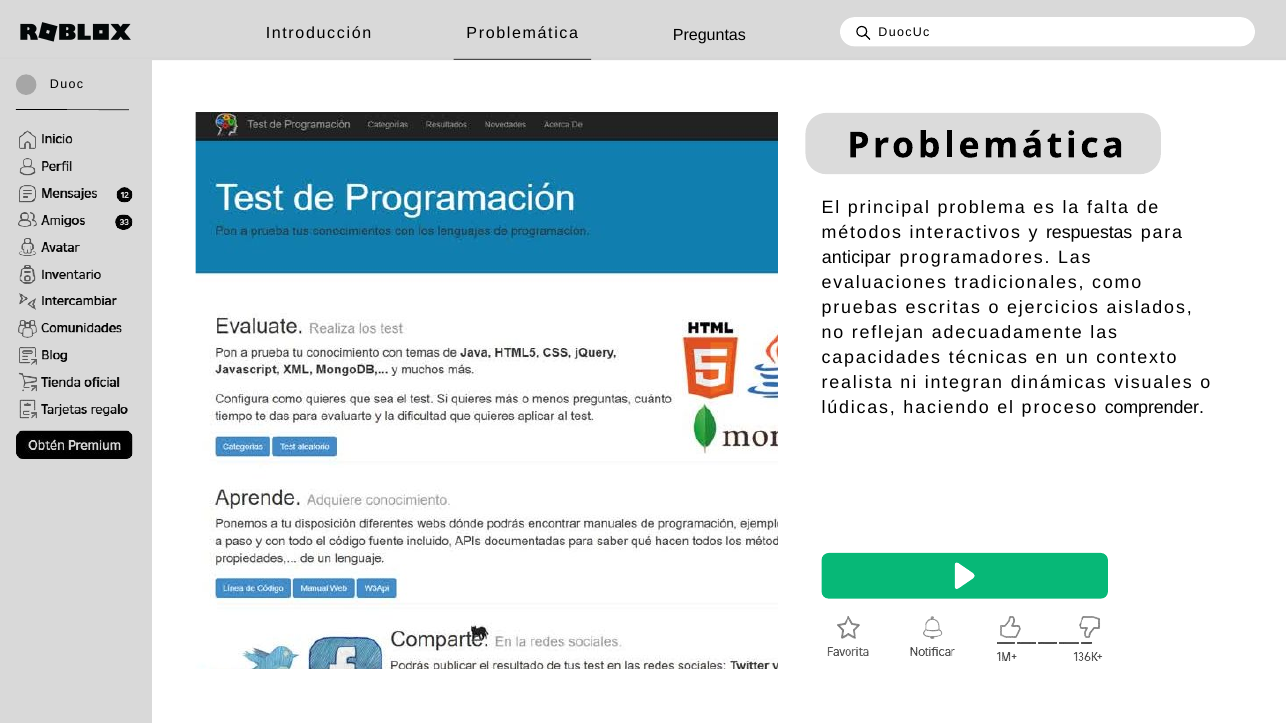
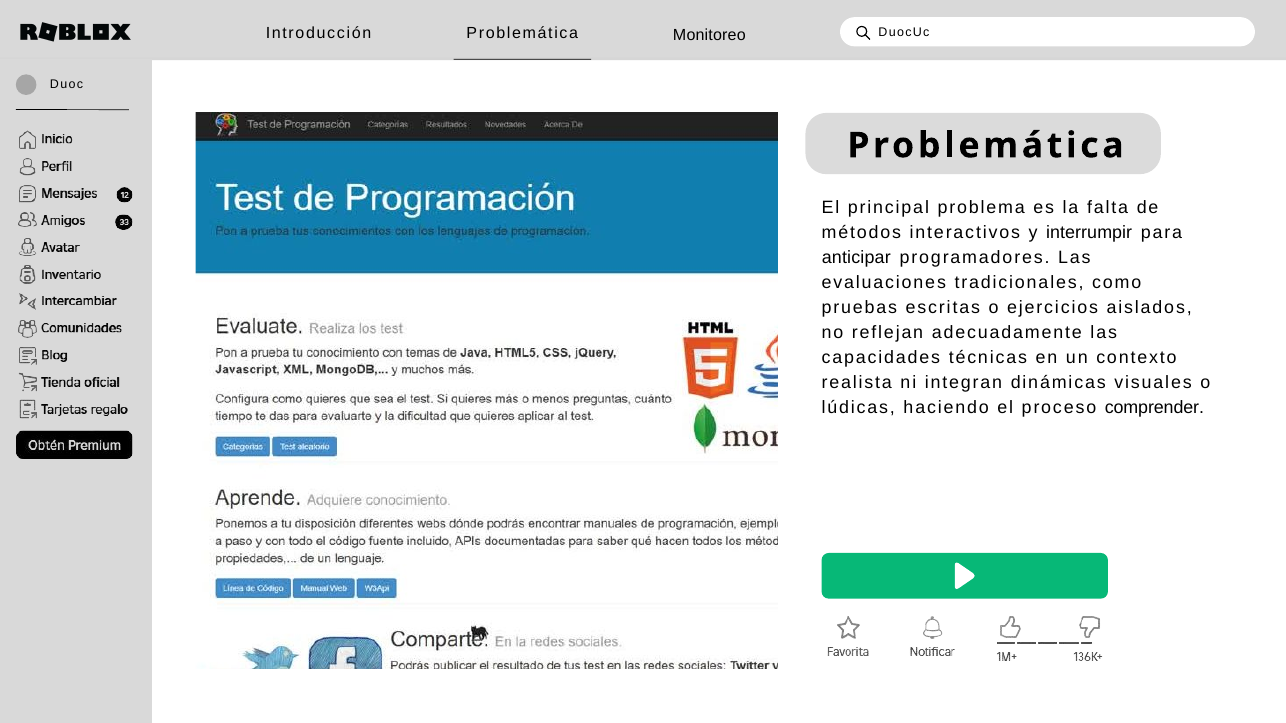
Preguntas: Preguntas -> Monitoreo (709, 35)
respuestas: respuestas -> interrumpir (1089, 233)
